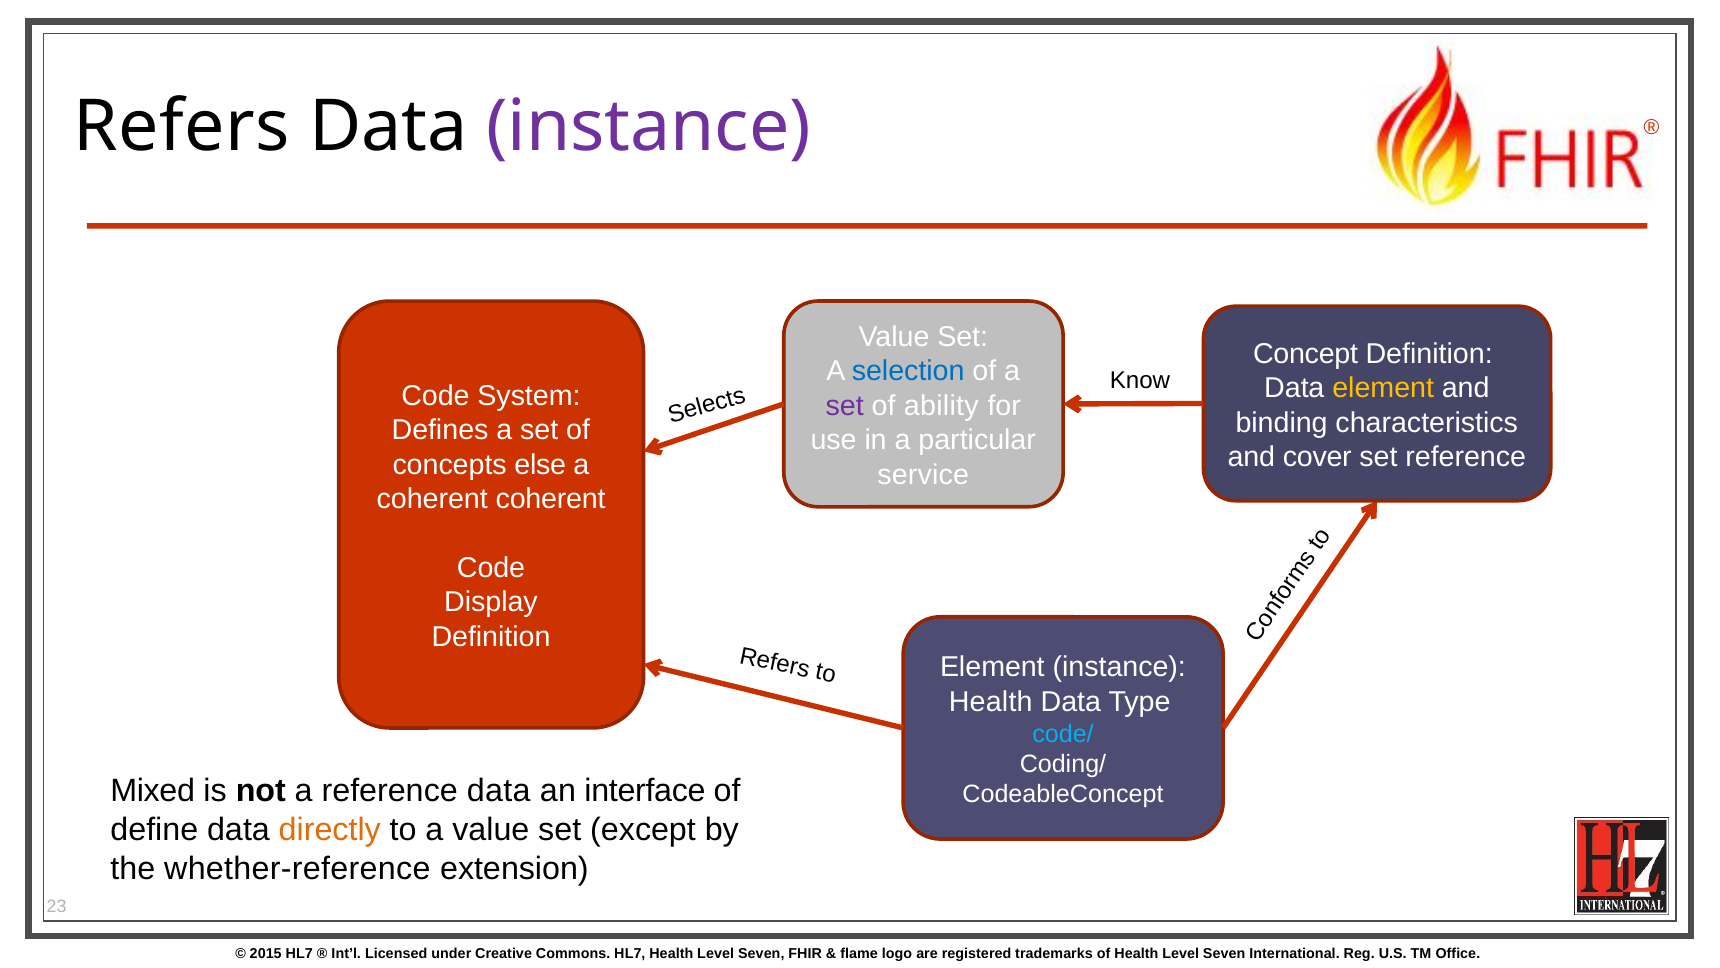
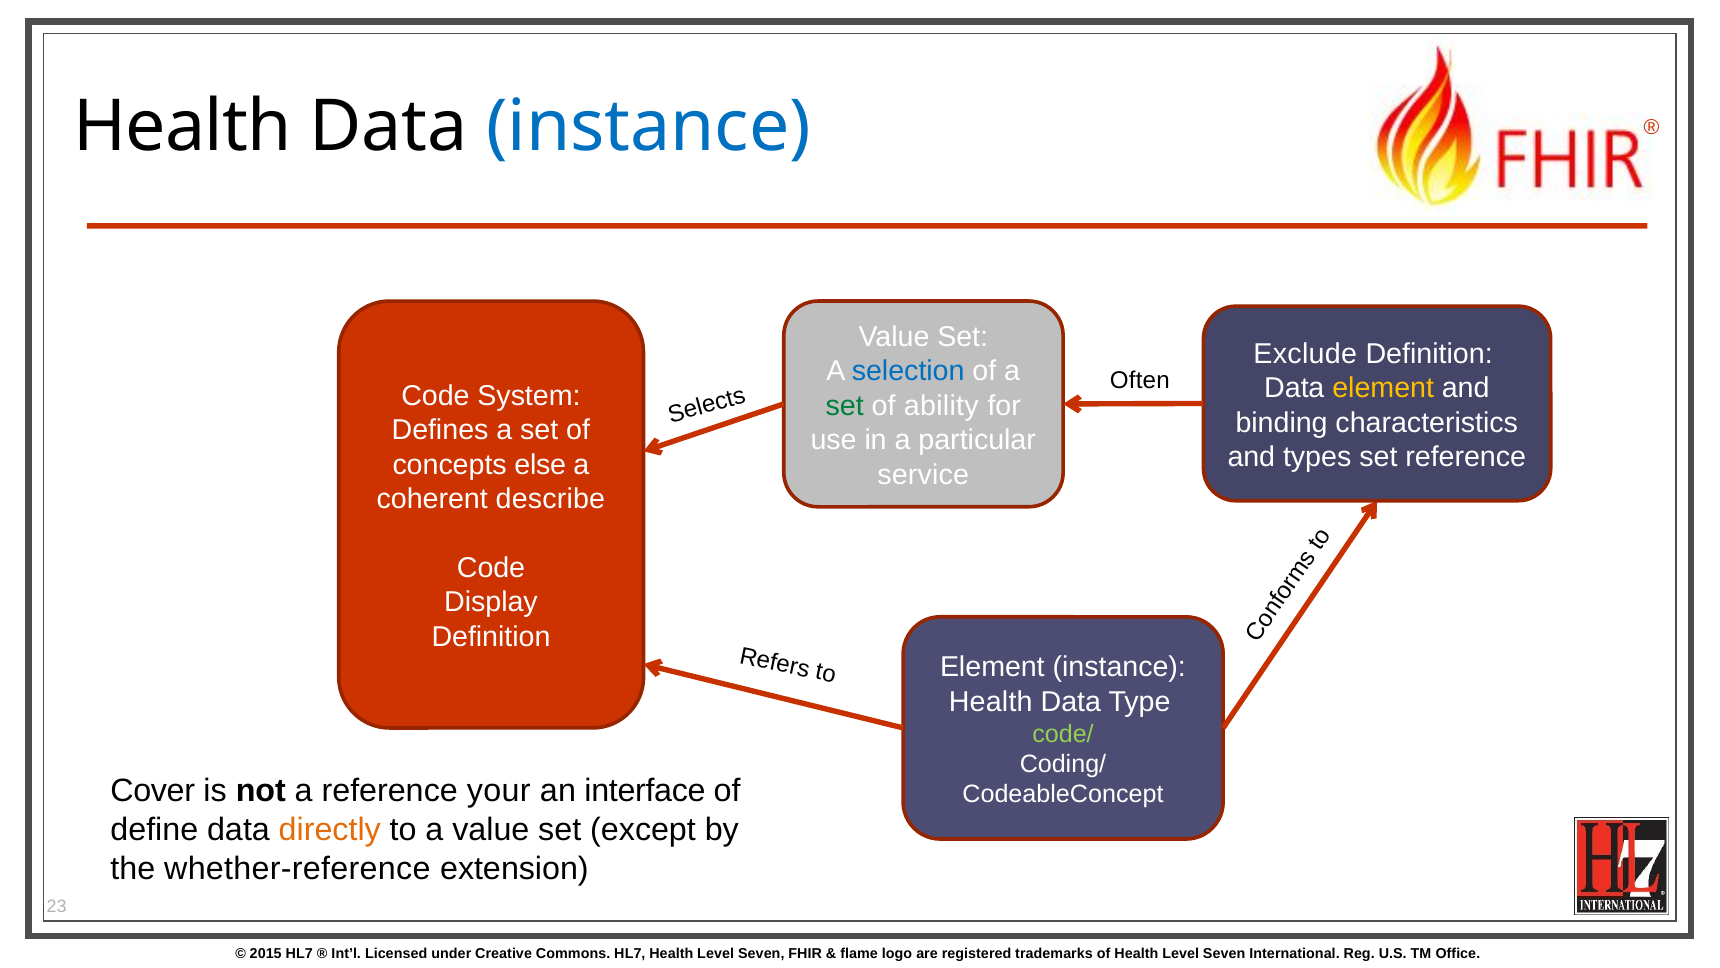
Refers: Refers -> Health (183, 127)
instance colour: purple -> blue (649, 127)
Concept: Concept -> Exclude (1305, 354)
Know: Know -> Often (1140, 380)
set colour: purple -> green (845, 406)
cover: cover -> types (1317, 457)
coherent coherent: coherent -> describe (550, 499)
code/ colour: light blue -> light green (1063, 734)
Mixed: Mixed -> Cover (153, 791)
reference data: data -> your (499, 791)
